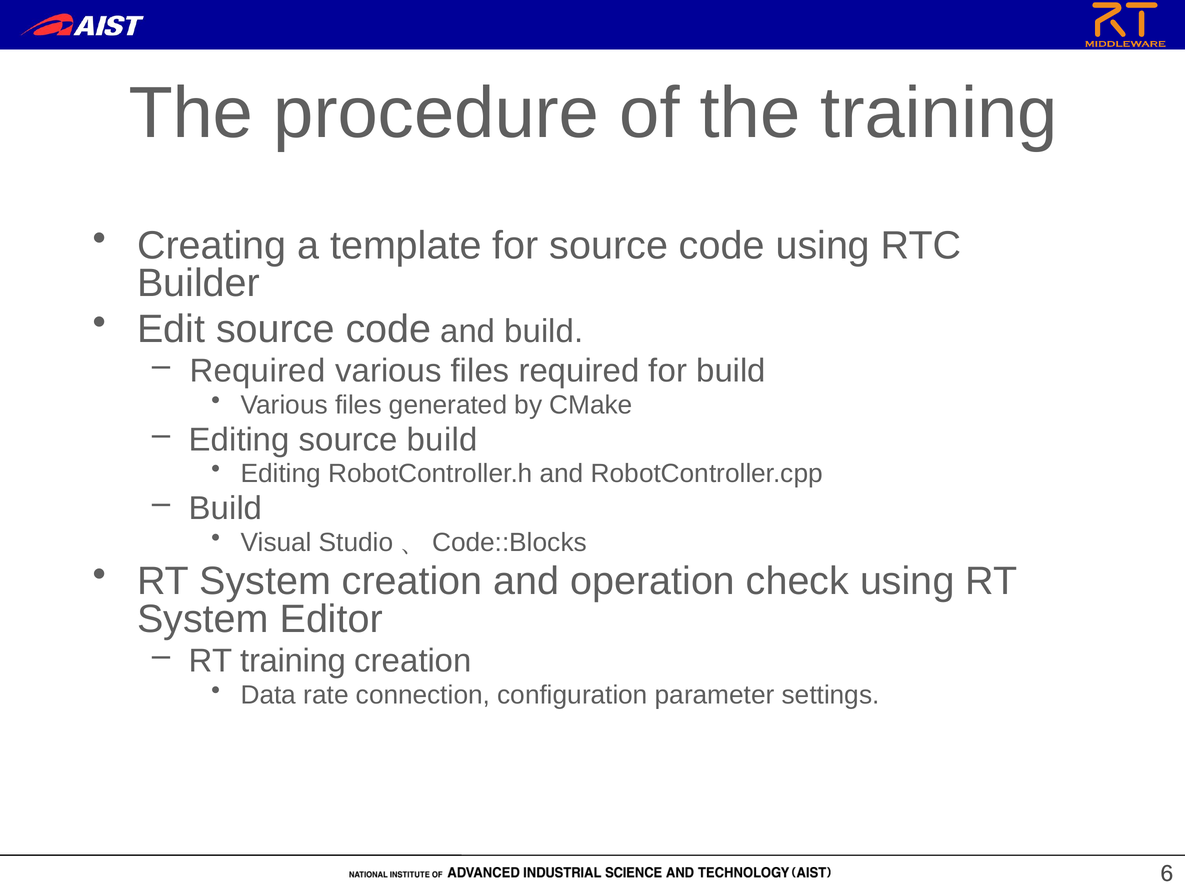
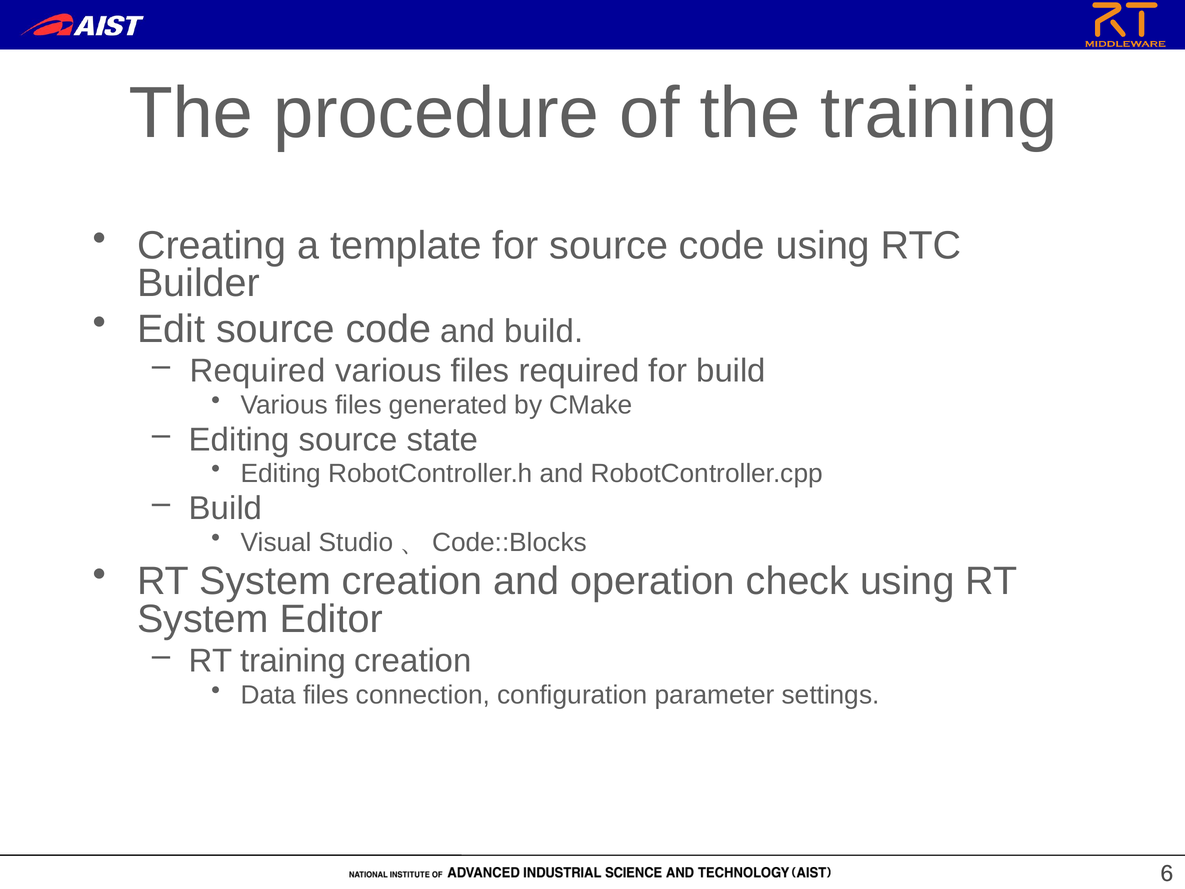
source build: build -> state (442, 440)
Data rate: rate -> files (326, 695)
